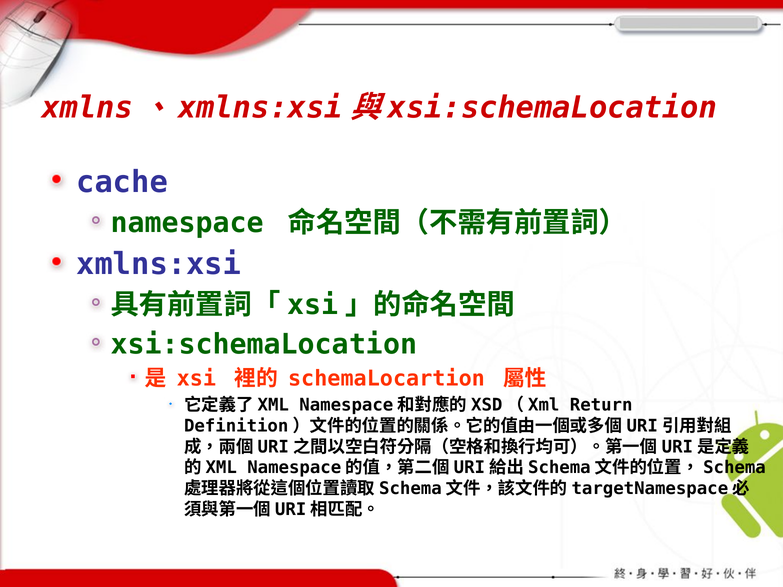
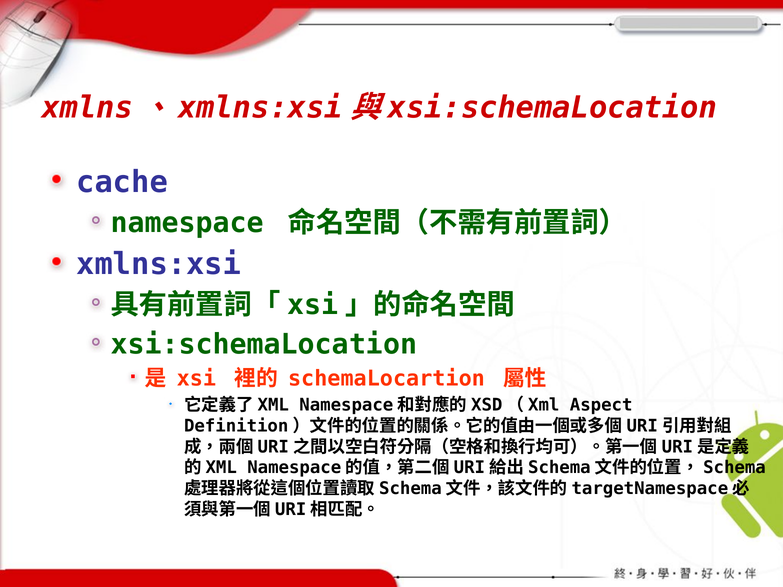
Return: Return -> Aspect (601, 405)
